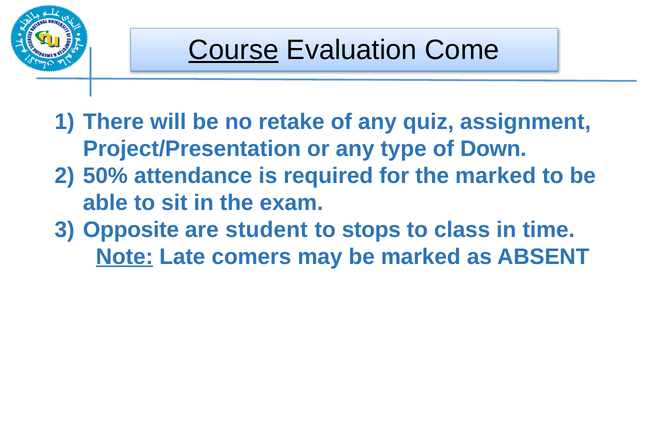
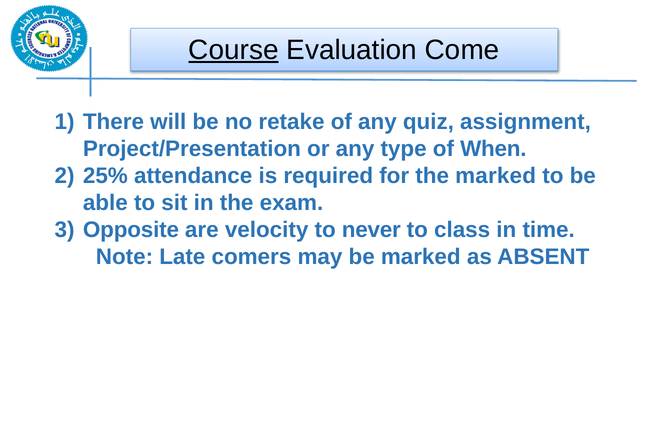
Down: Down -> When (493, 149)
50%: 50% -> 25% (105, 176)
student: student -> velocity (267, 230)
stops: stops -> never (371, 230)
Note underline: present -> none (124, 257)
